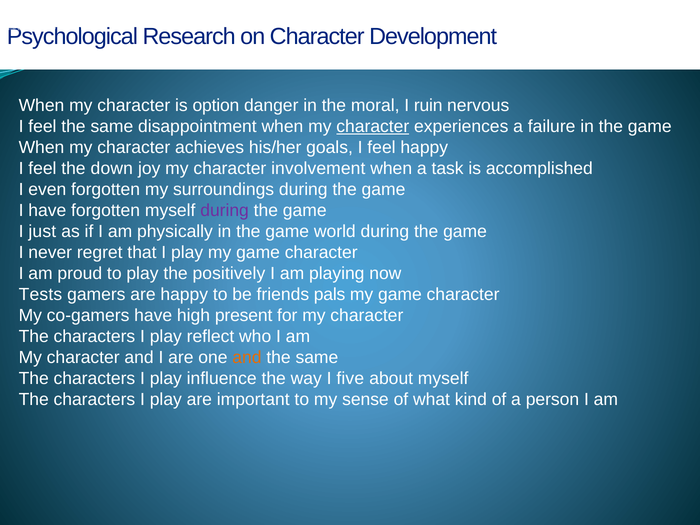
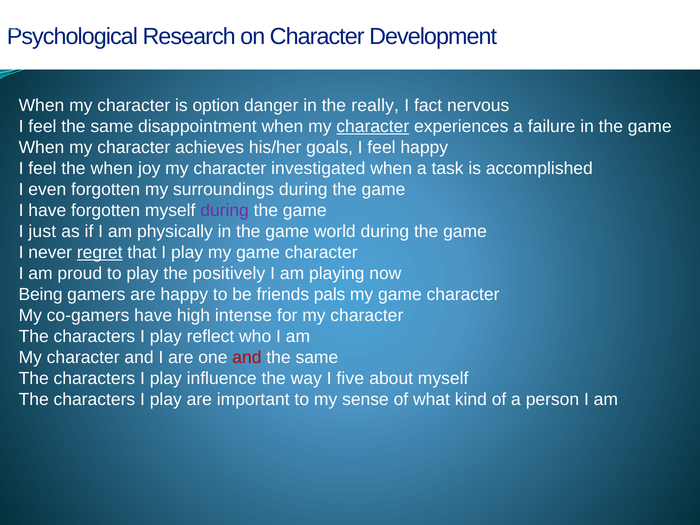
moral: moral -> really (375, 106)
ruin: ruin -> fact (428, 106)
the down: down -> when (112, 169)
involvement: involvement -> investigated (318, 169)
regret underline: none -> present (100, 253)
Tests: Tests -> Being (41, 295)
present: present -> intense (243, 316)
and colour: orange -> red (247, 358)
